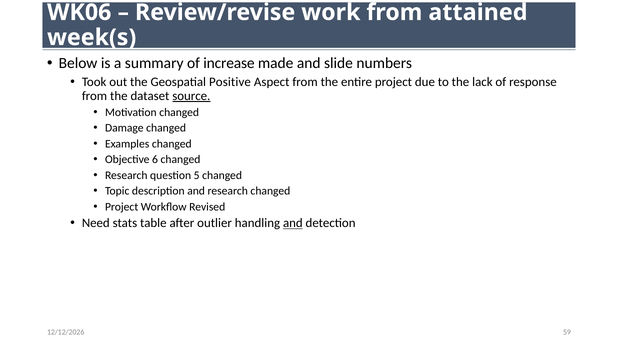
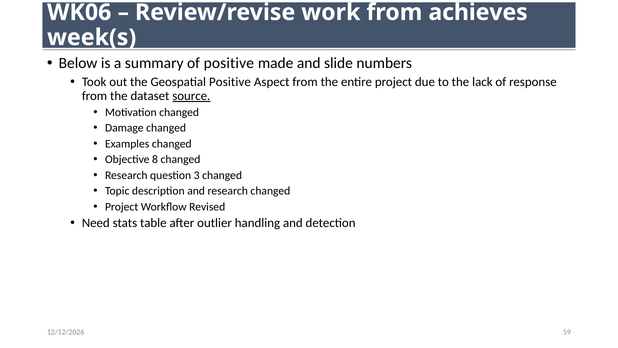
attained: attained -> achieves (478, 12)
of increase: increase -> positive (229, 63)
6: 6 -> 8 (155, 159)
5: 5 -> 3 (197, 175)
and underline: present -> none (293, 223)
